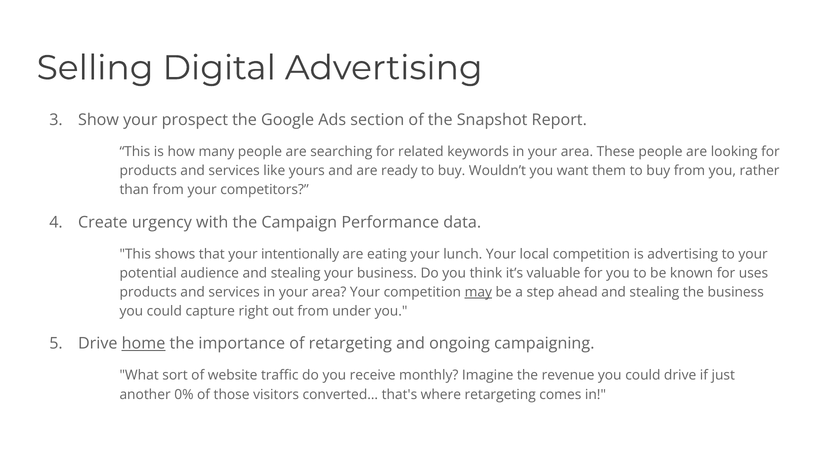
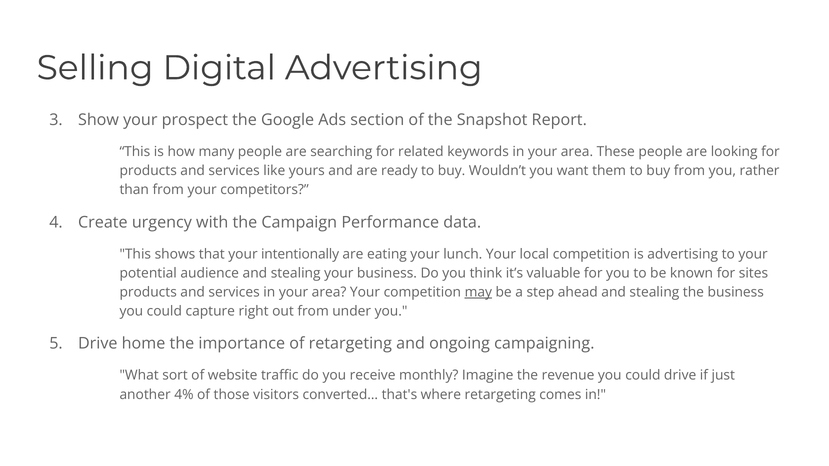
uses: uses -> sites (753, 273)
home underline: present -> none (144, 344)
0%: 0% -> 4% (184, 395)
